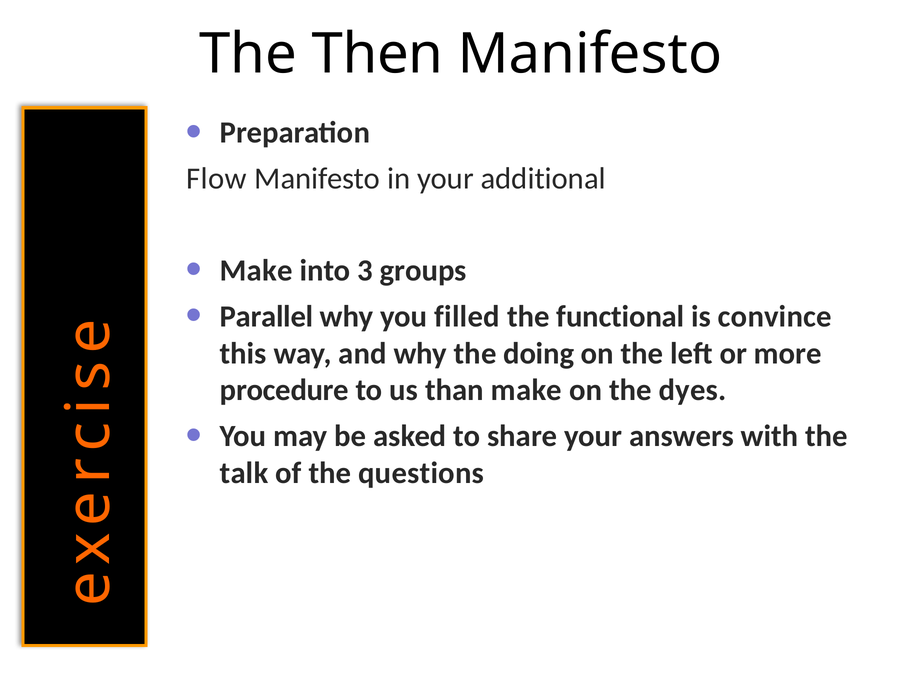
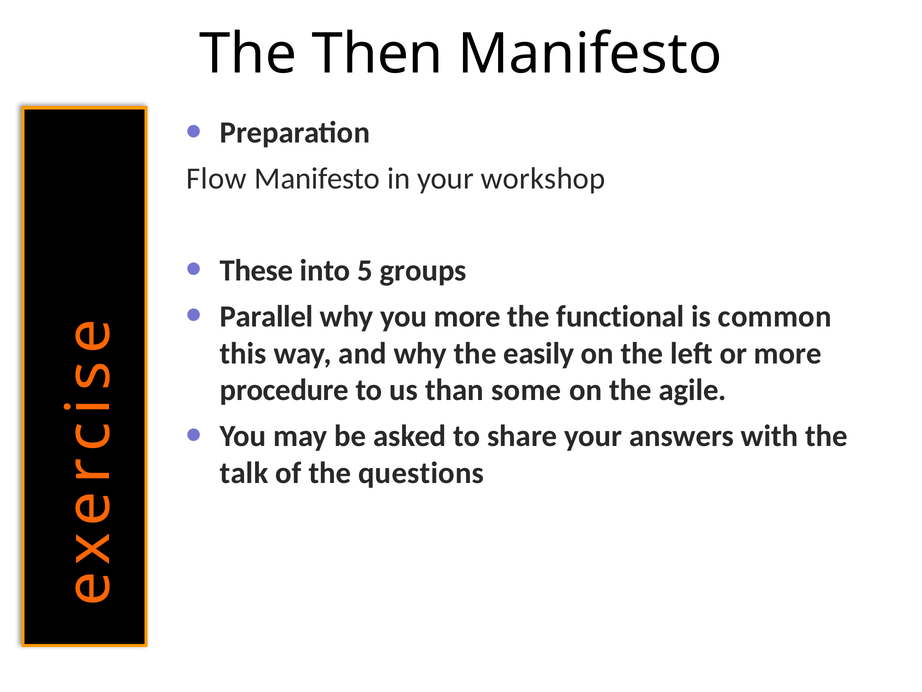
additional: additional -> workshop (543, 179)
Make: Make -> These (257, 270)
3: 3 -> 5 (365, 270)
you filled: filled -> more (467, 316)
convince: convince -> common (775, 316)
doing: doing -> easily (539, 353)
than make: make -> some (526, 390)
dyes: dyes -> agile (693, 390)
